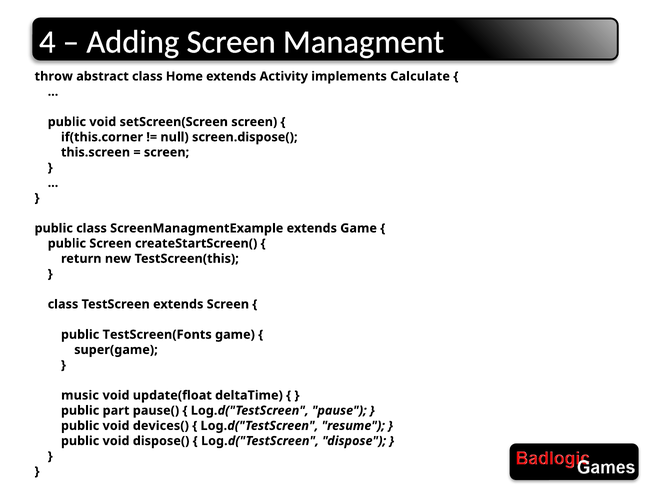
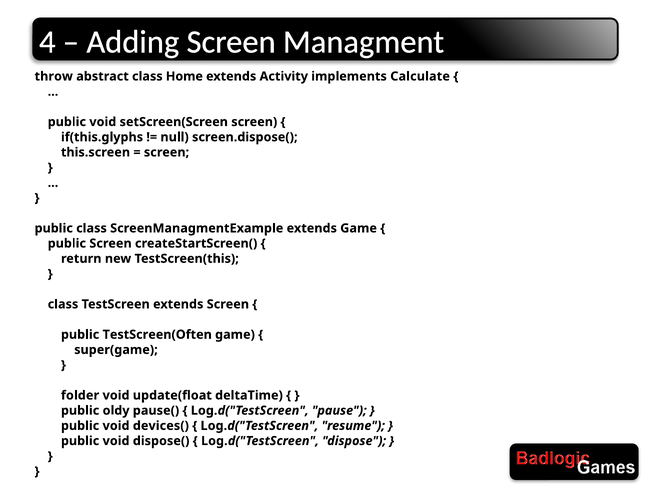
if(this.corner: if(this.corner -> if(this.glyphs (102, 137)
TestScreen(Fonts: TestScreen(Fonts -> TestScreen(Often (157, 335)
music: music -> folder (80, 396)
part: part -> oldy (116, 411)
